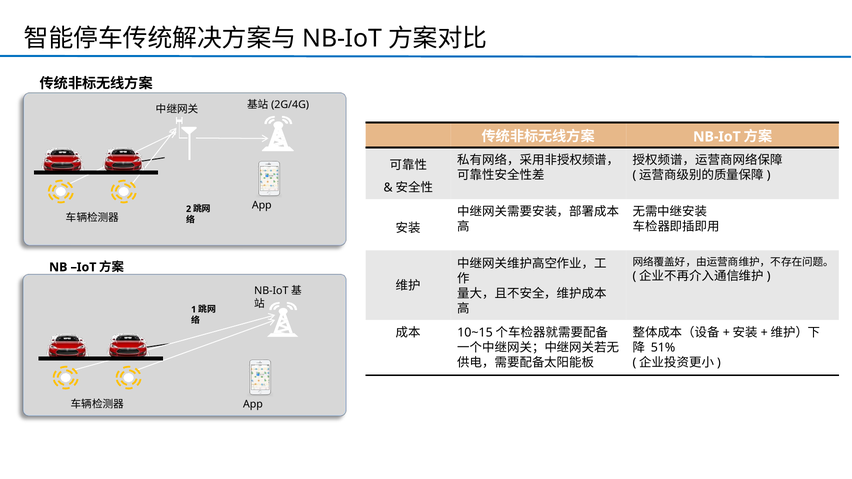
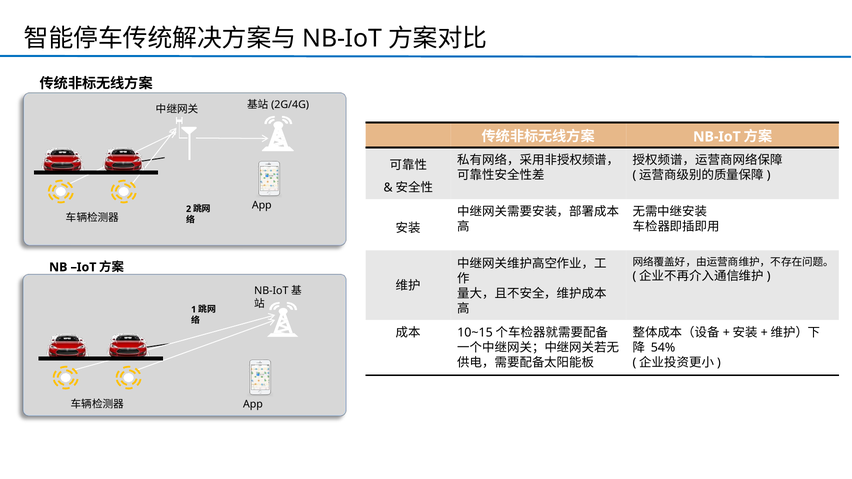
51%: 51% -> 54% (663, 348)
